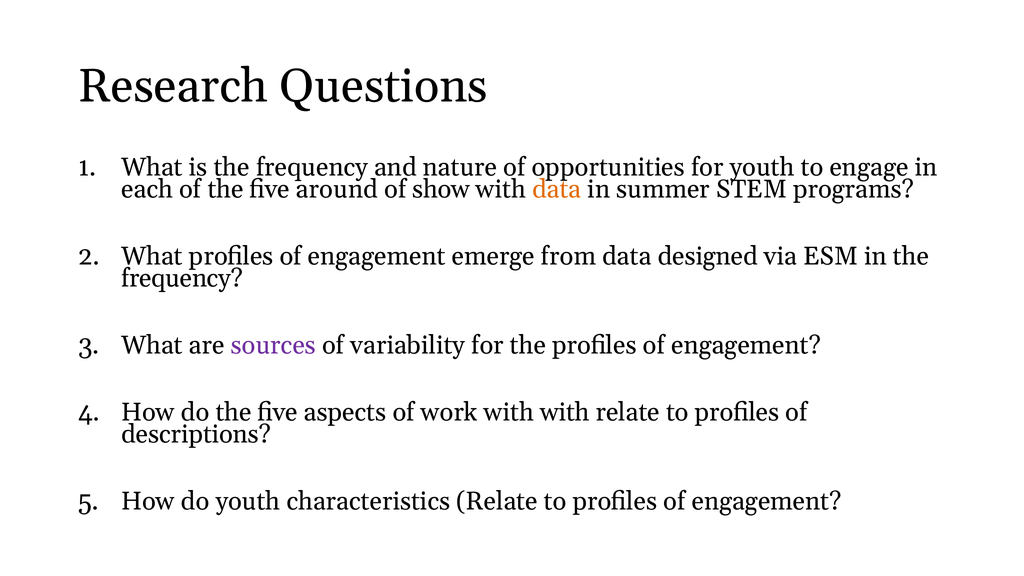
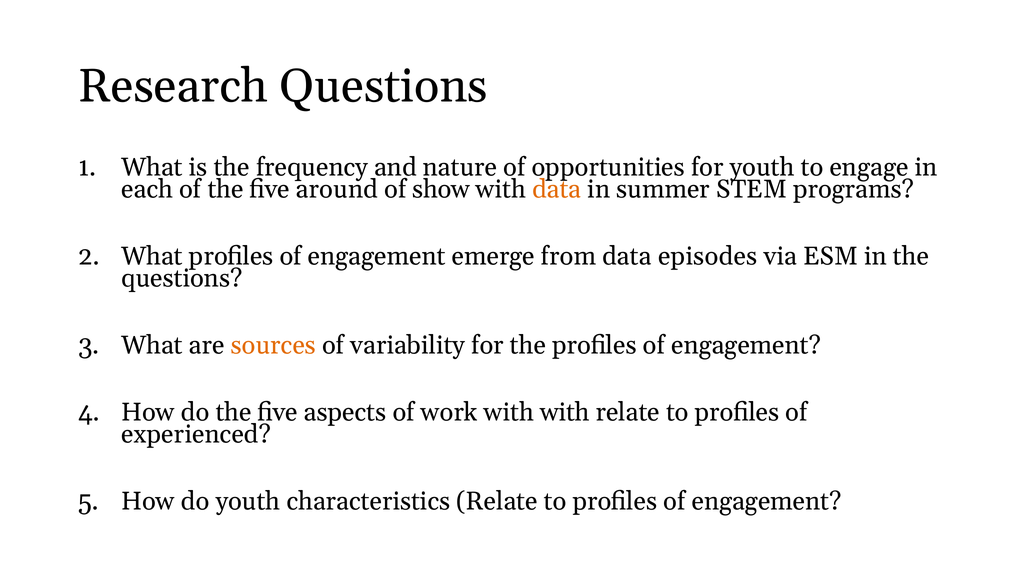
designed: designed -> episodes (708, 256)
frequency: frequency -> questions (182, 278)
sources colour: purple -> orange (273, 345)
descriptions: descriptions -> experienced (196, 434)
